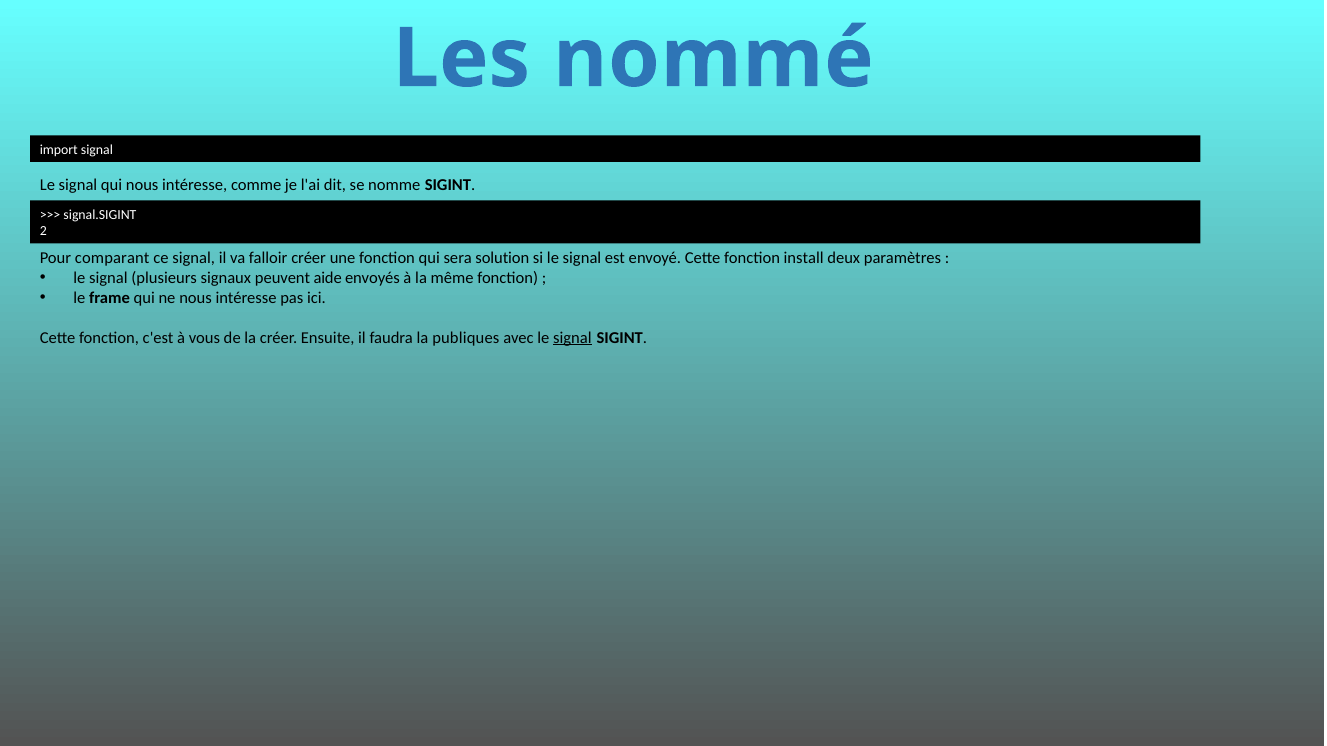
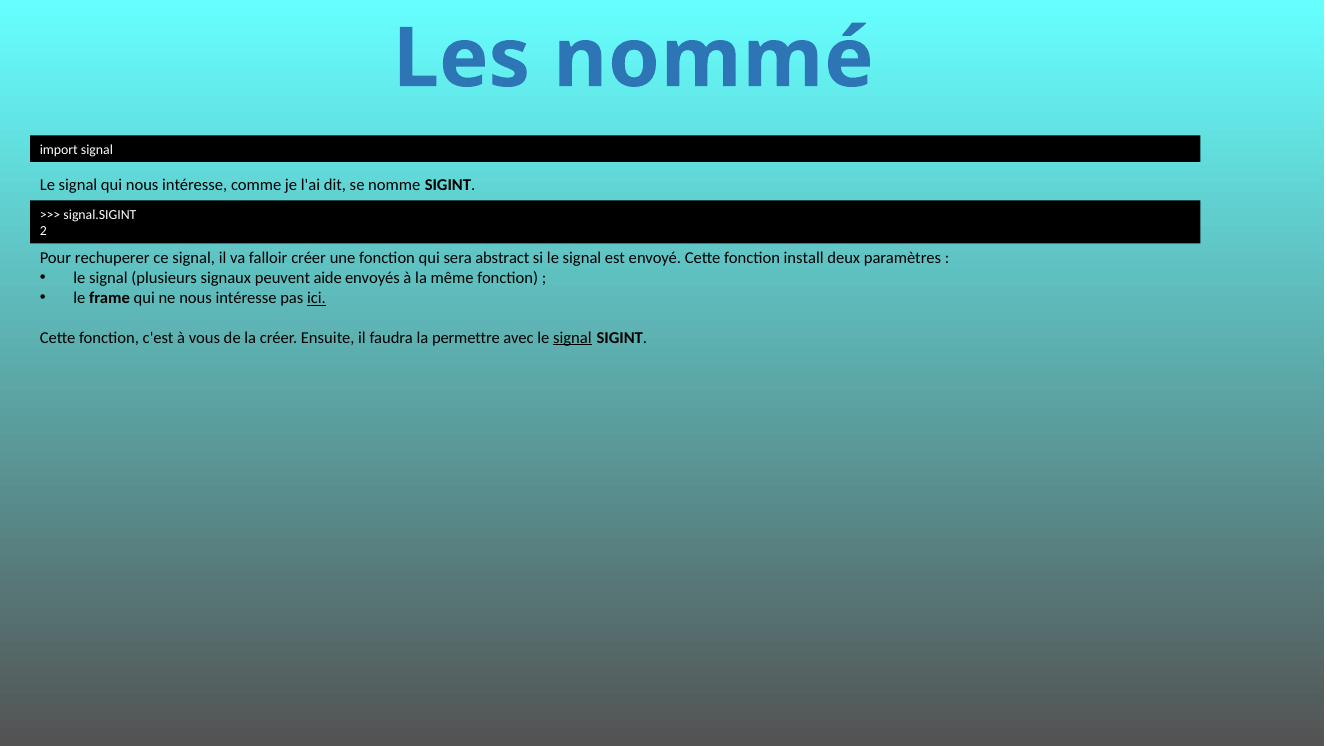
comparant: comparant -> rechuperer (112, 258)
solution: solution -> abstract (502, 258)
ici underline: none -> present (317, 298)
publiques: publiques -> permettre (466, 338)
